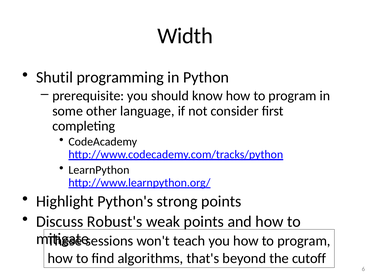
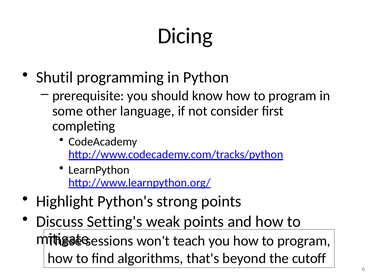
Width: Width -> Dicing (185, 36)
Robust's: Robust's -> Setting's (115, 221)
